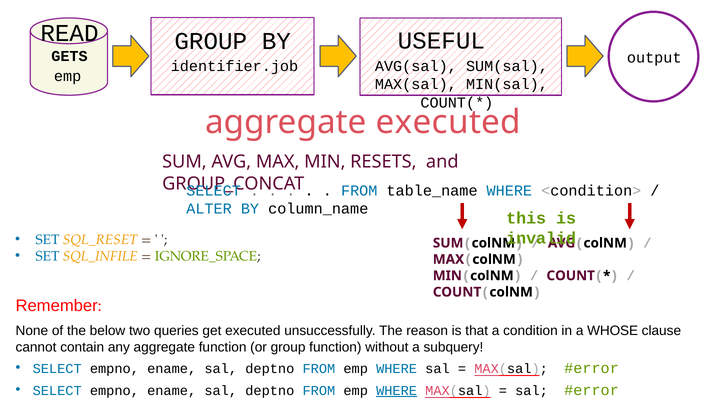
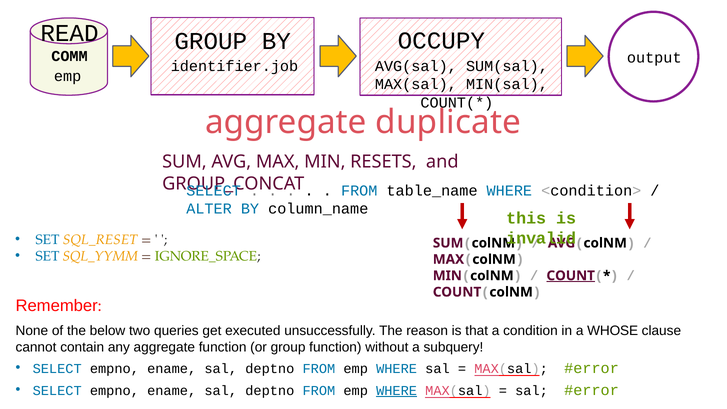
USEFUL: USEFUL -> OCCUPY (441, 41)
GETS: GETS -> COMM (69, 56)
aggregate executed: executed -> duplicate (448, 122)
SQL_INFILE: SQL_INFILE -> SQL_YYMM (100, 256)
COUNT underline: none -> present (571, 276)
